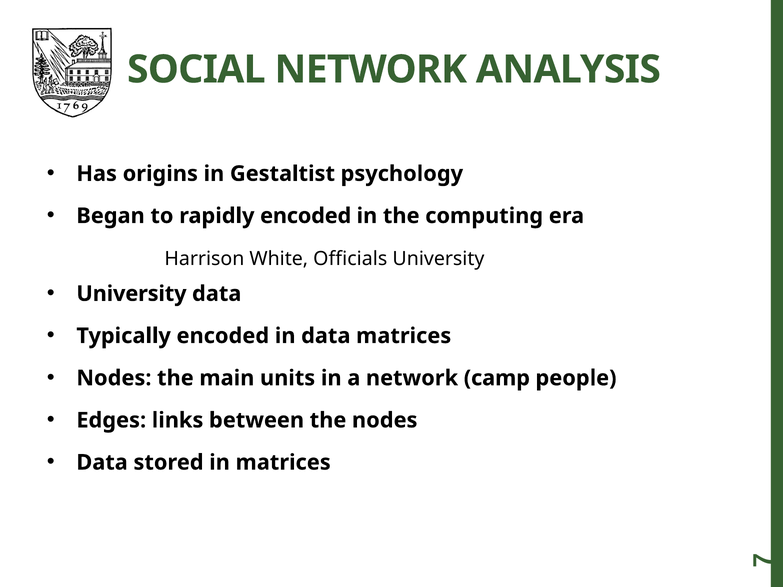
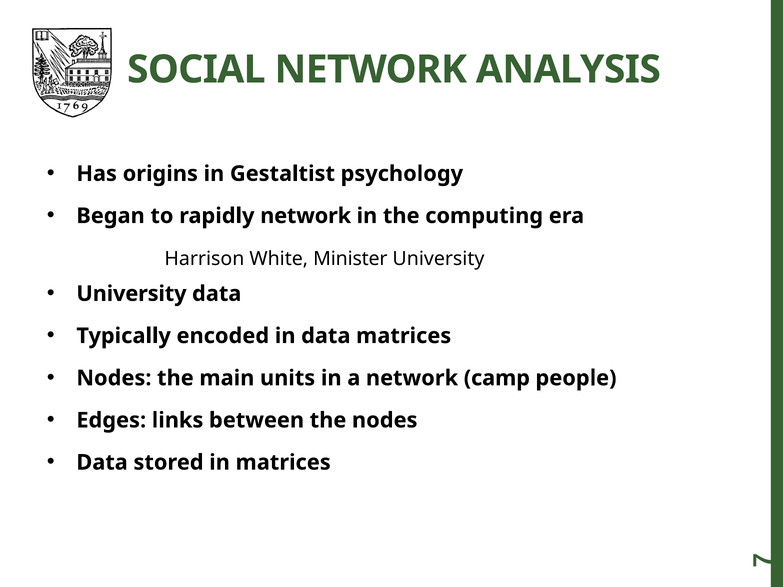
rapidly encoded: encoded -> network (306, 216)
Officials: Officials -> Minister (350, 259)
